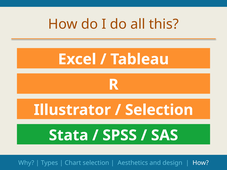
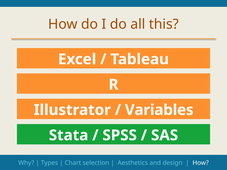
Selection: Selection -> Variables (159, 110)
